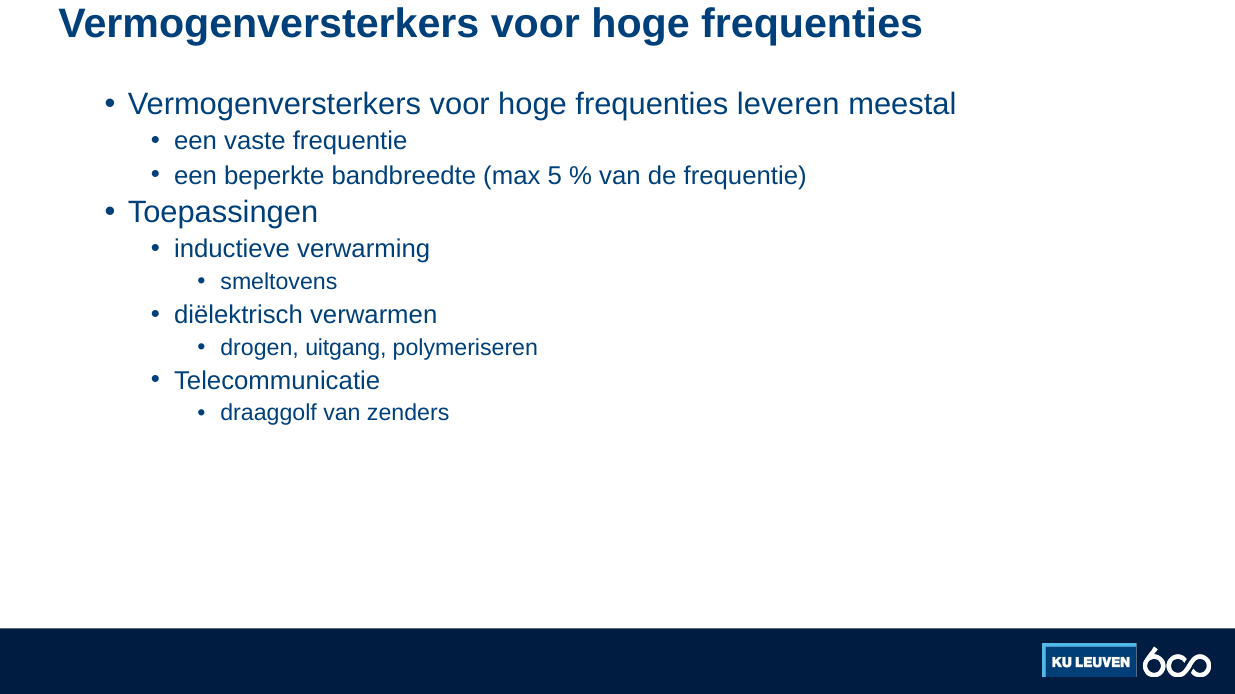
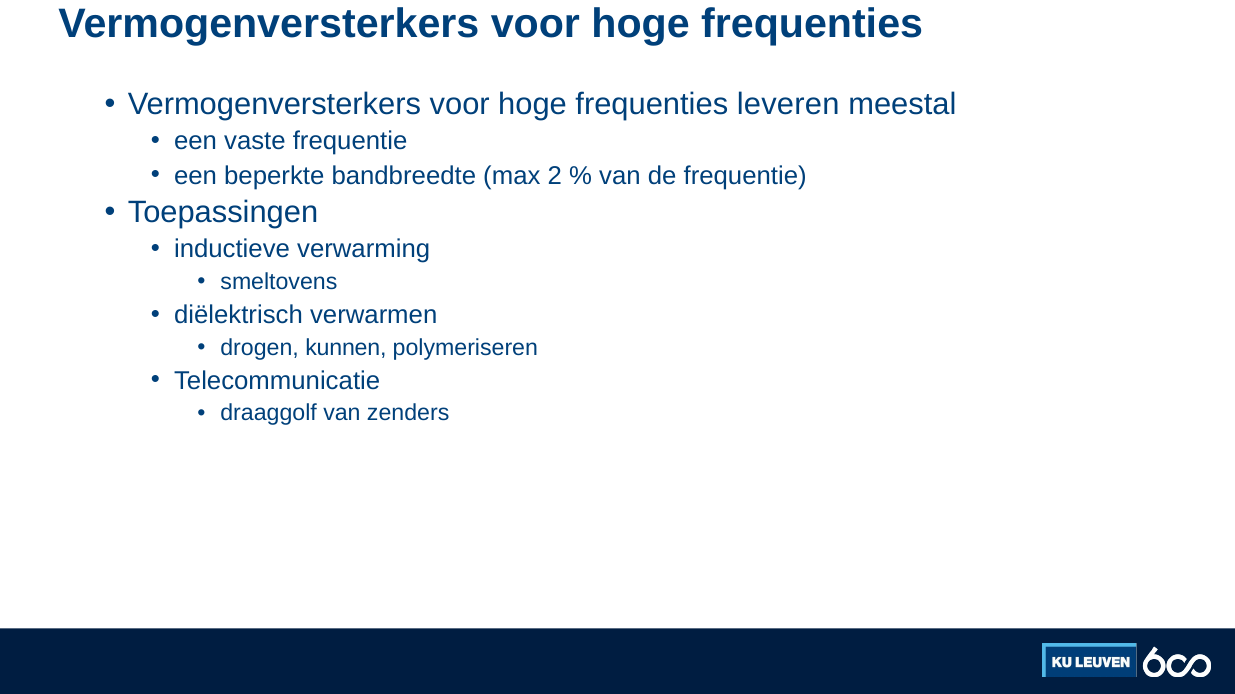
5: 5 -> 2 (555, 176)
uitgang: uitgang -> kunnen (346, 348)
